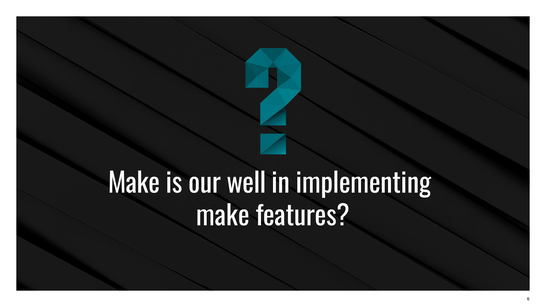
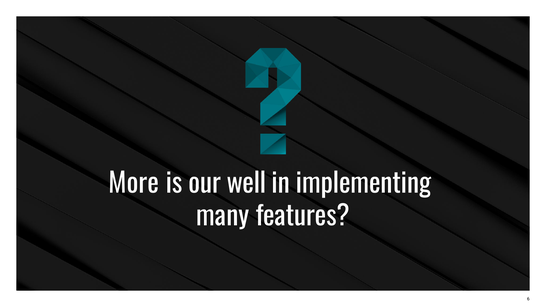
Make: Make -> More (134, 184)
make: make -> many (223, 217)
